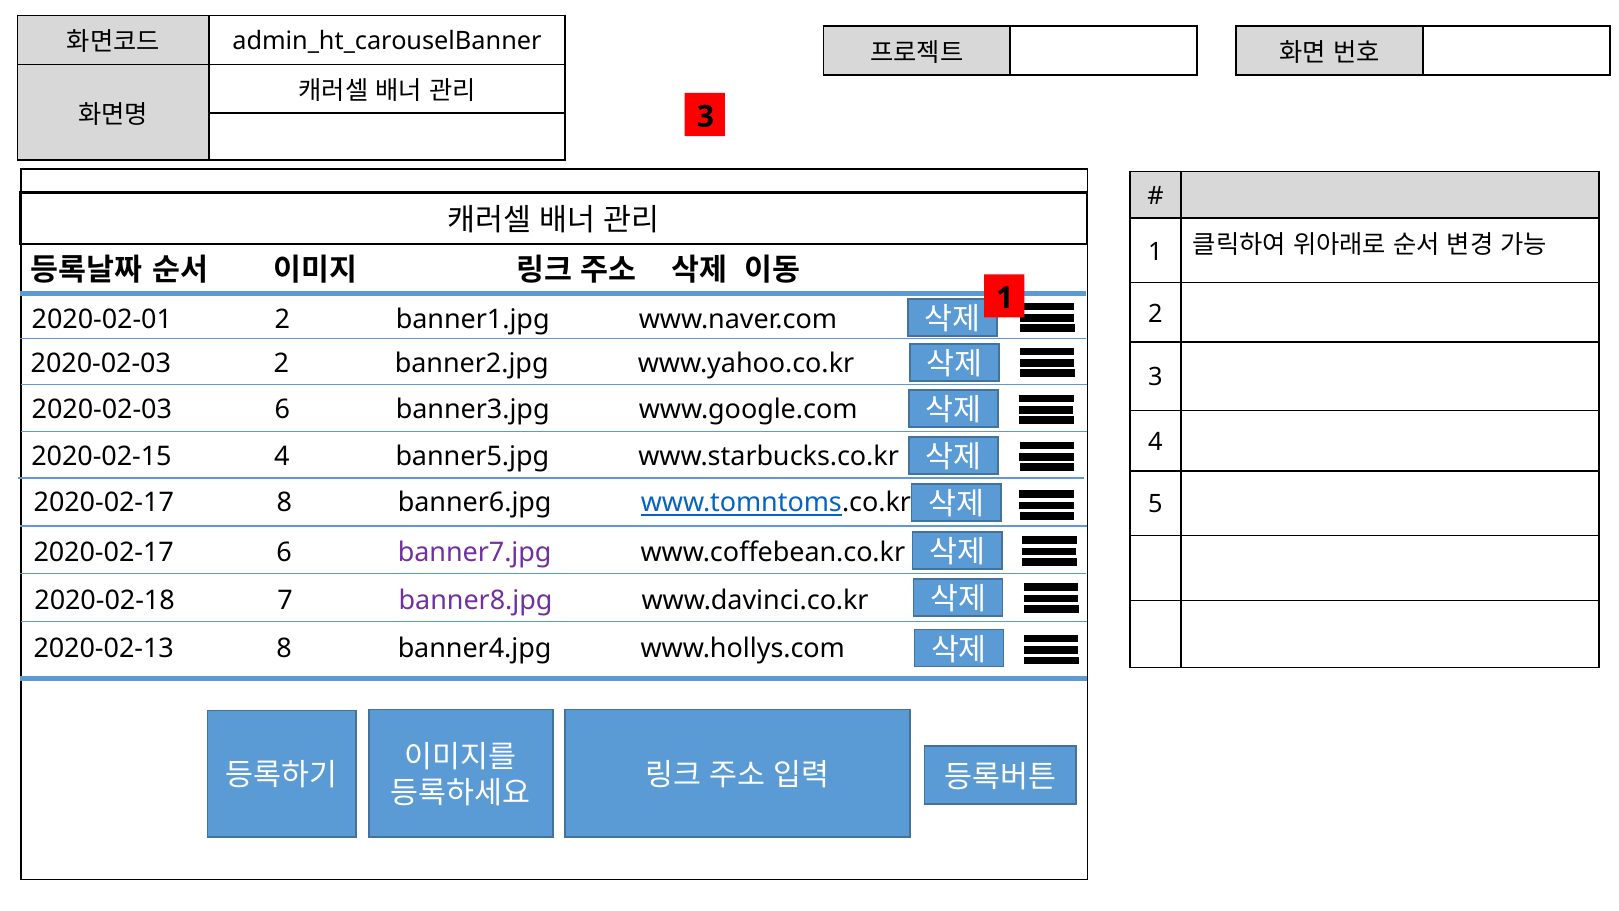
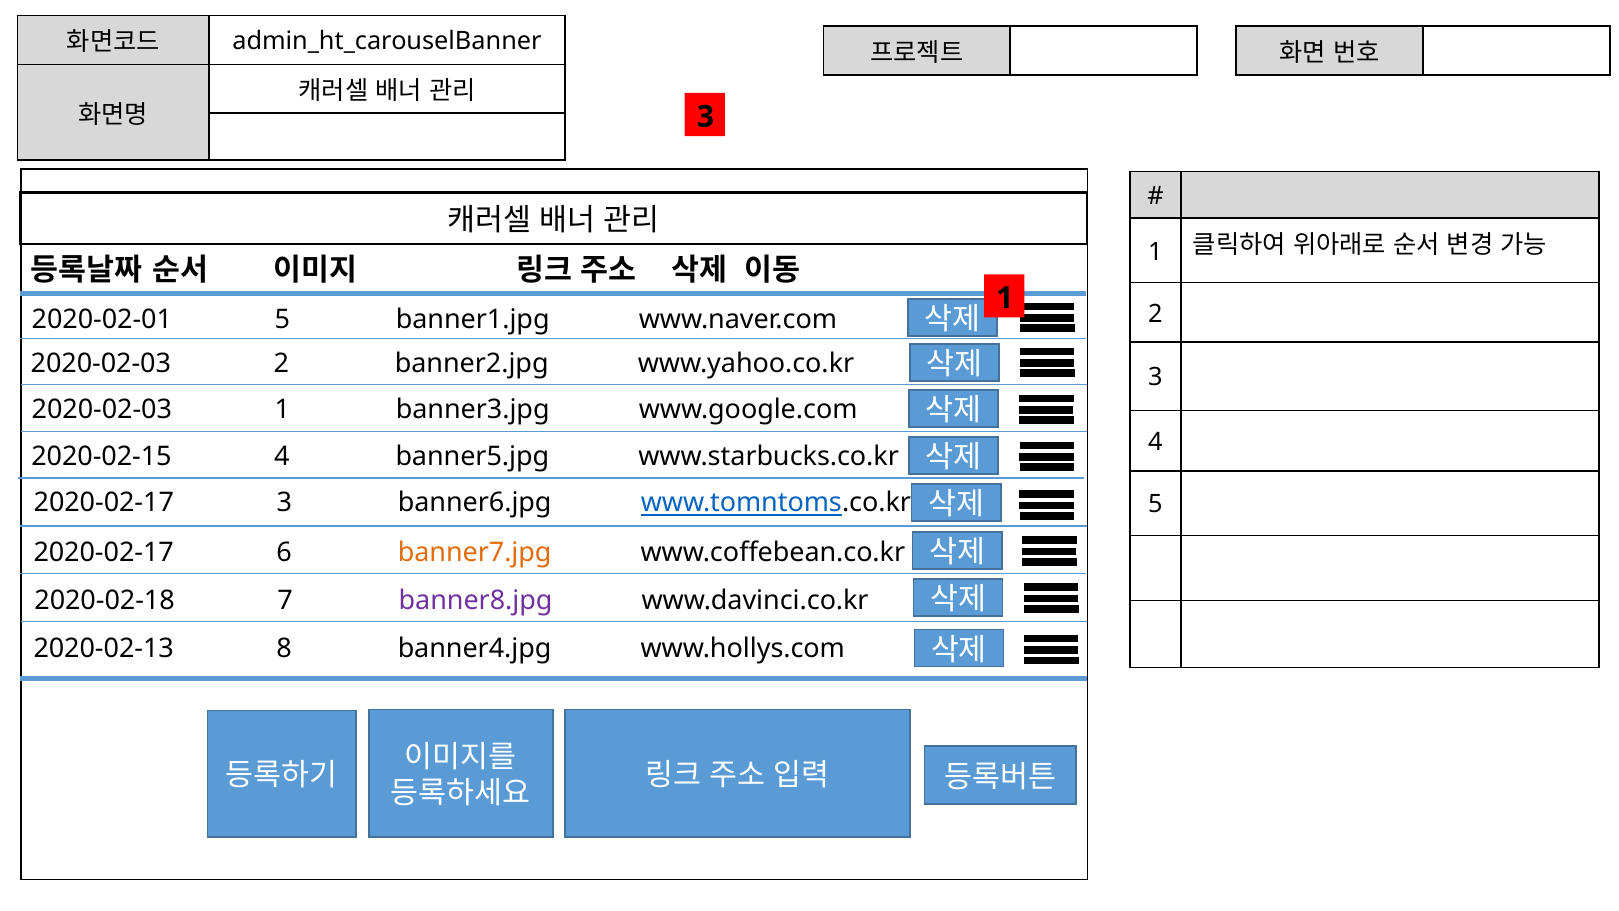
2020-02-01 2: 2 -> 5 (282, 319)
2020-02-03 6: 6 -> 1 (282, 409)
2020-02-17 8: 8 -> 3 (284, 502)
banner7.jpg colour: purple -> orange (475, 552)
